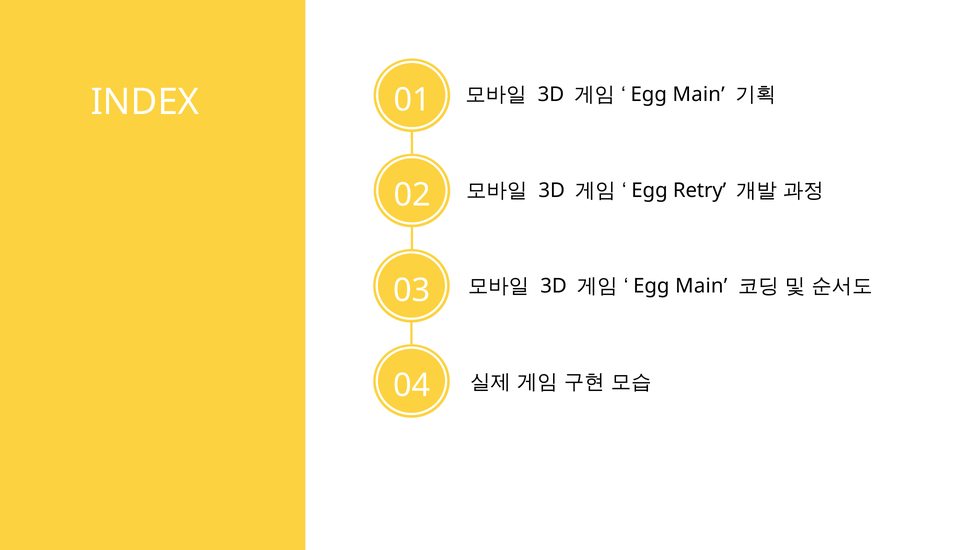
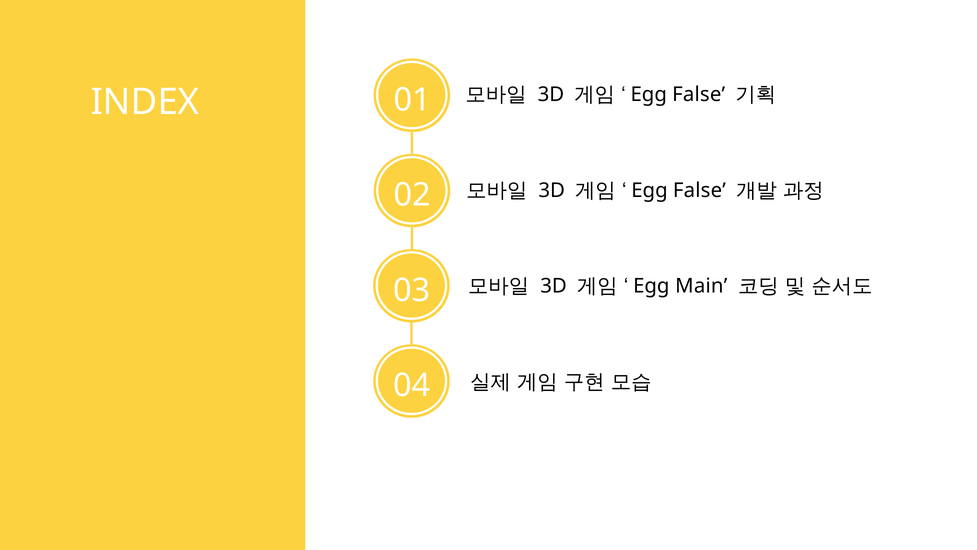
Main: Main -> False (699, 95)
Retry: Retry -> False (699, 190)
